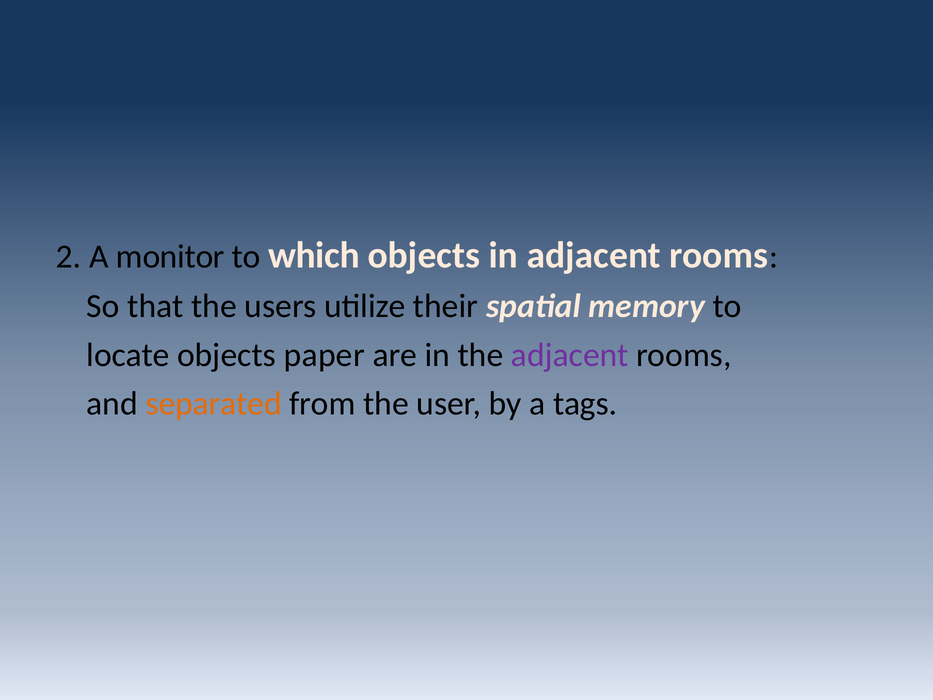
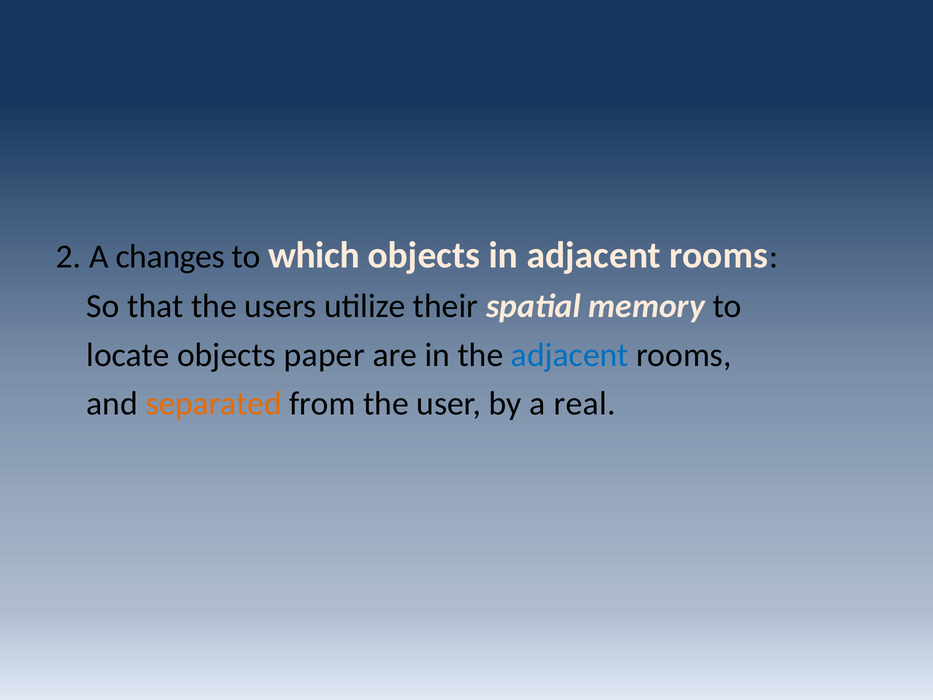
monitor: monitor -> changes (170, 257)
adjacent colour: purple -> blue (570, 355)
tags: tags -> real (585, 404)
